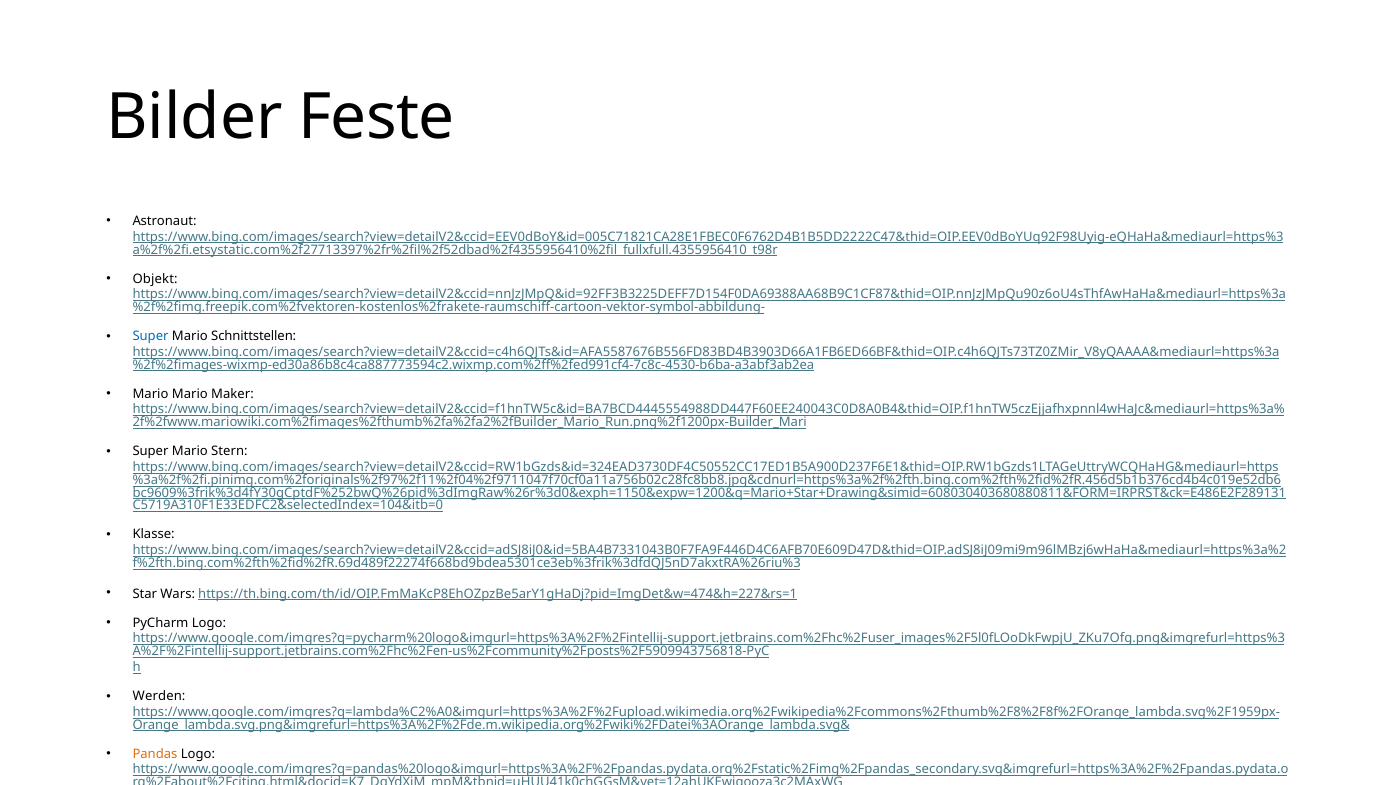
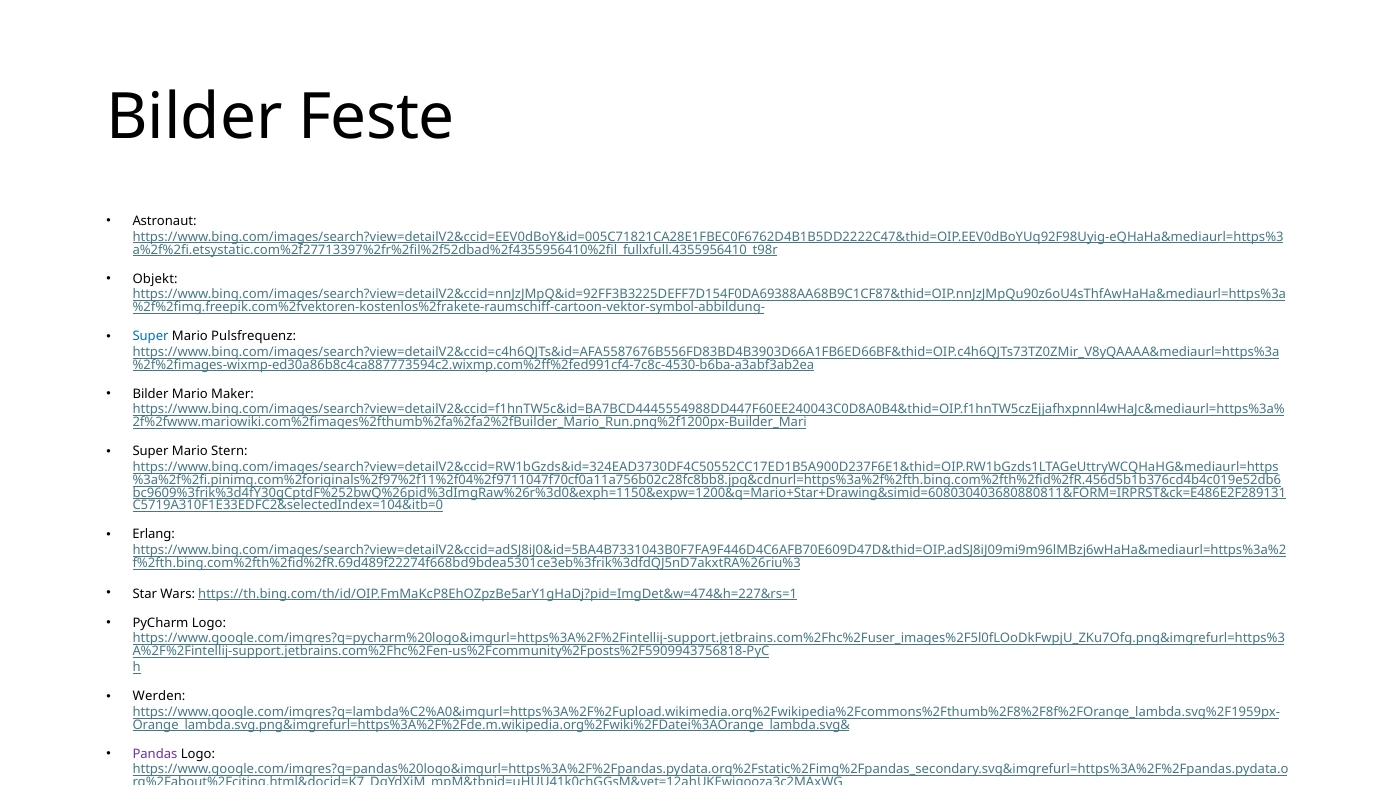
Schnittstellen: Schnittstellen -> Pulsfrequenz (254, 336)
Mario: Mario -> Bilder (151, 394)
Klasse: Klasse -> Erlang (154, 534)
Pandas colour: orange -> purple (155, 754)
